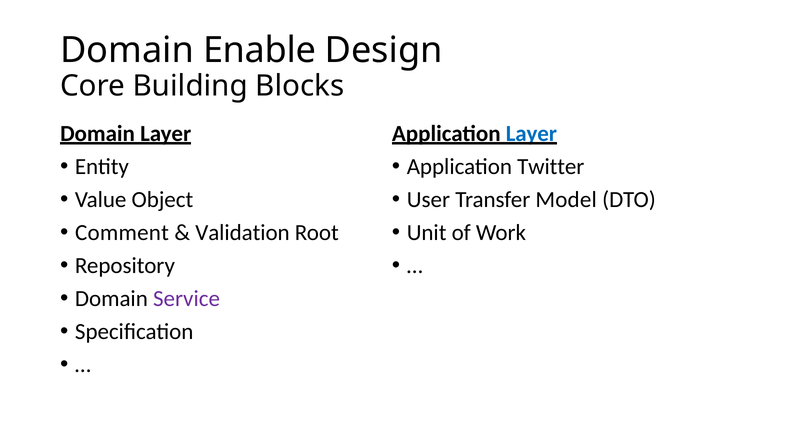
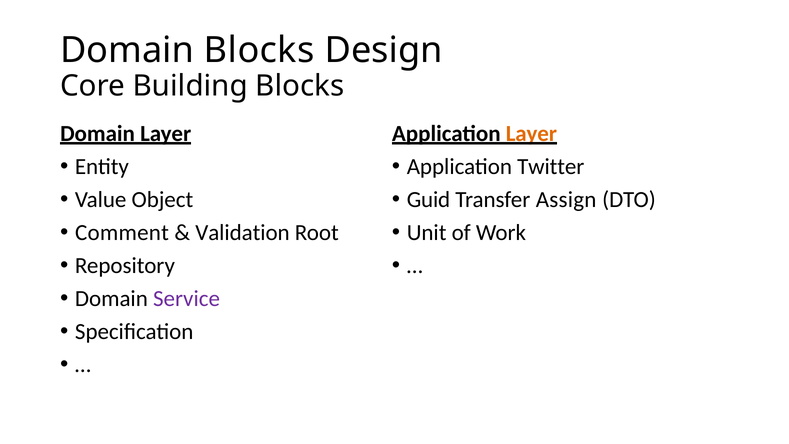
Domain Enable: Enable -> Blocks (259, 50)
Layer colour: blue -> orange (531, 133)
User: User -> Guid (428, 199)
Model: Model -> Assign (566, 199)
